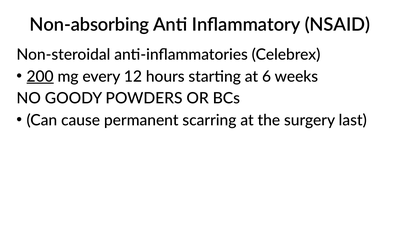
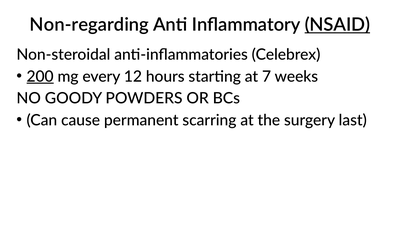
Non-absorbing: Non-absorbing -> Non-regarding (89, 25)
NSAID underline: none -> present (337, 25)
6: 6 -> 7 (267, 76)
